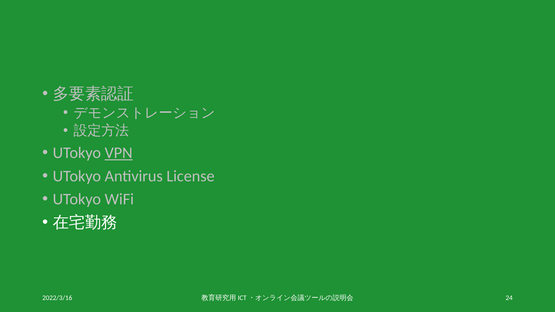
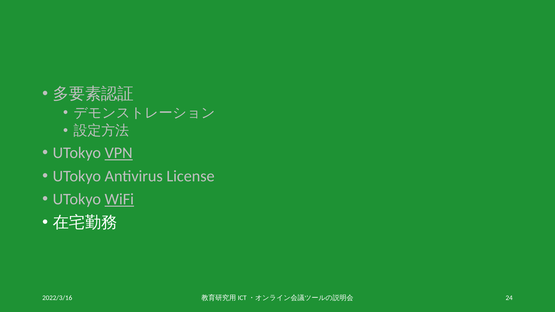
WiFi underline: none -> present (119, 199)
